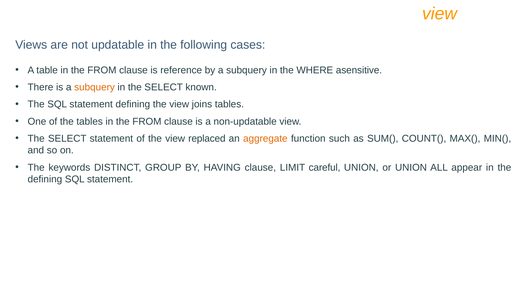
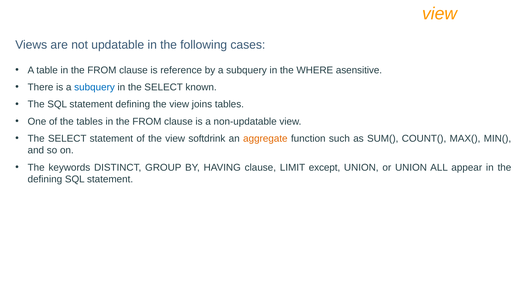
subquery colour: orange -> blue (95, 87)
replaced: replaced -> softdrink (207, 139)
careful: careful -> except (325, 168)
